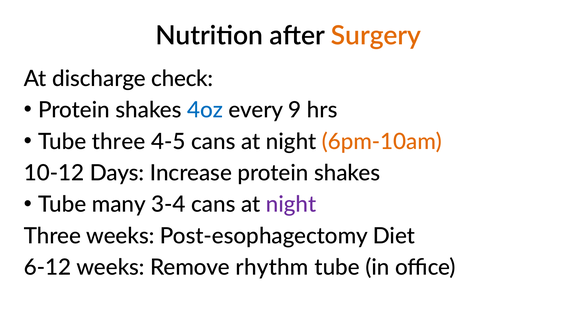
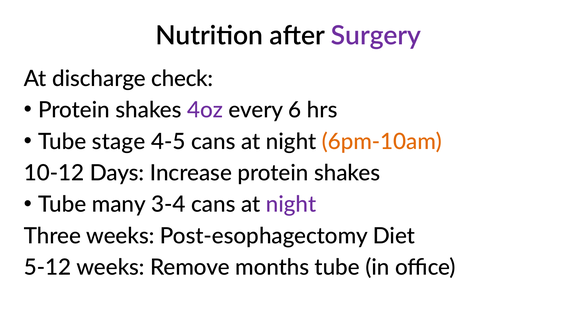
Surgery colour: orange -> purple (376, 36)
4oz colour: blue -> purple (205, 110)
9: 9 -> 6 (295, 110)
Tube three: three -> stage (119, 142)
6-12: 6-12 -> 5-12 (47, 268)
rhythm: rhythm -> months (272, 268)
